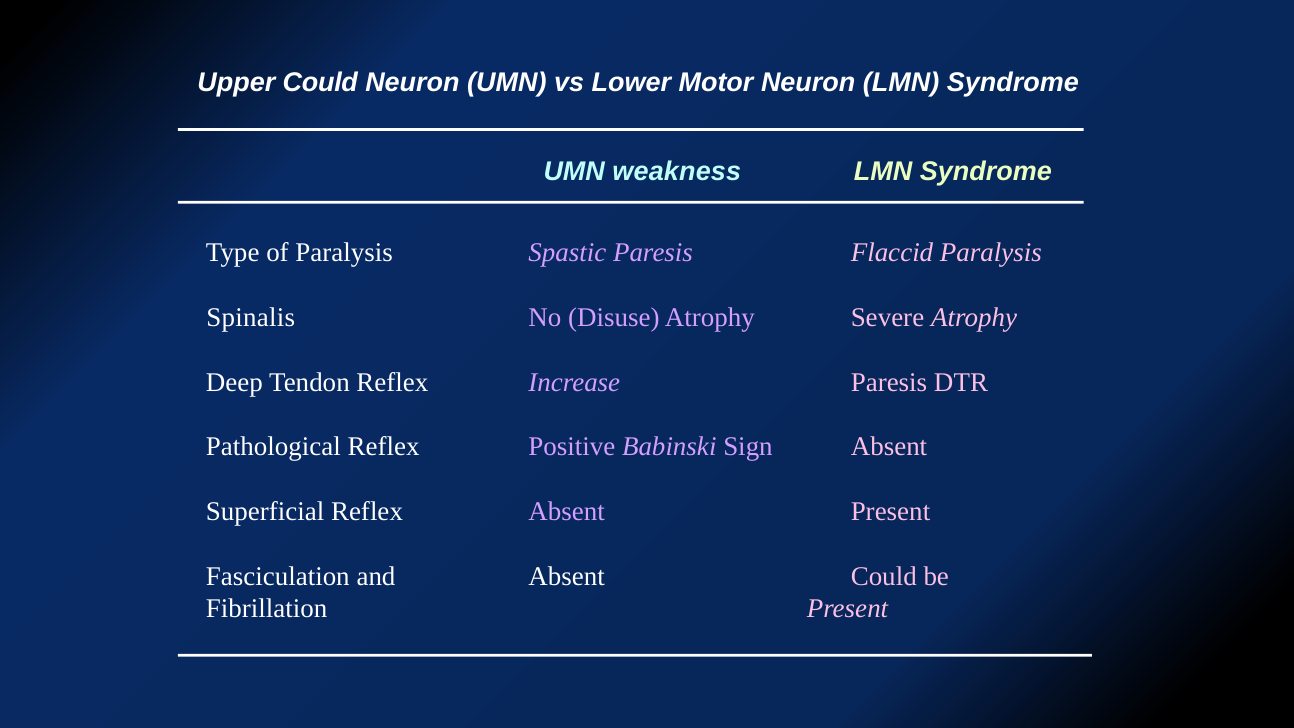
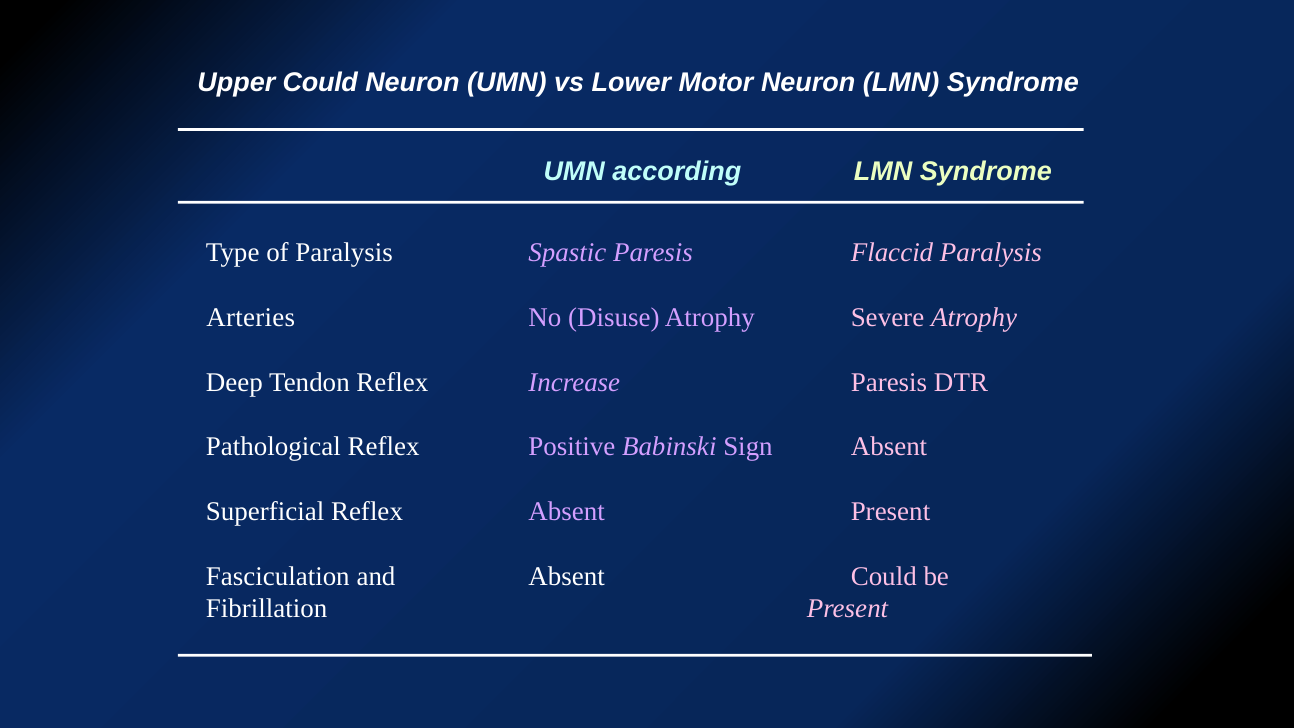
weakness: weakness -> according (677, 172)
Spinalis: Spinalis -> Arteries (251, 317)
